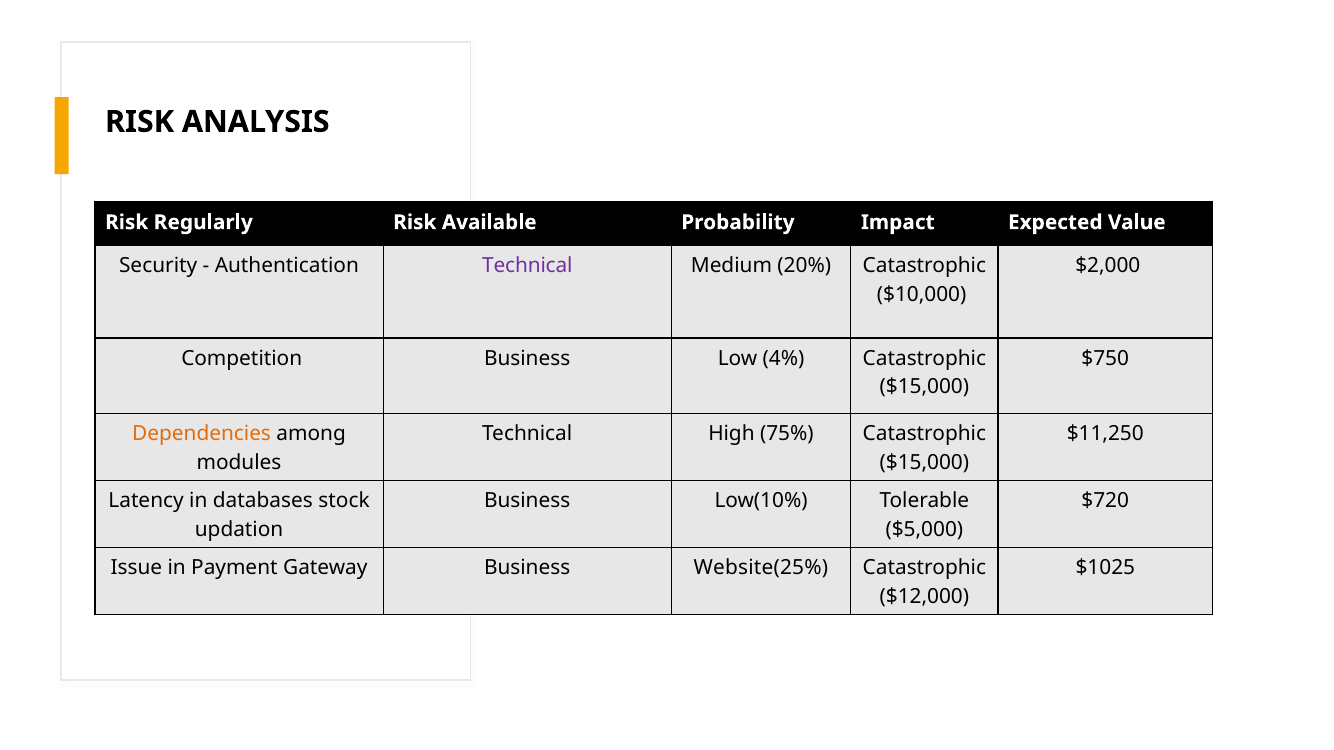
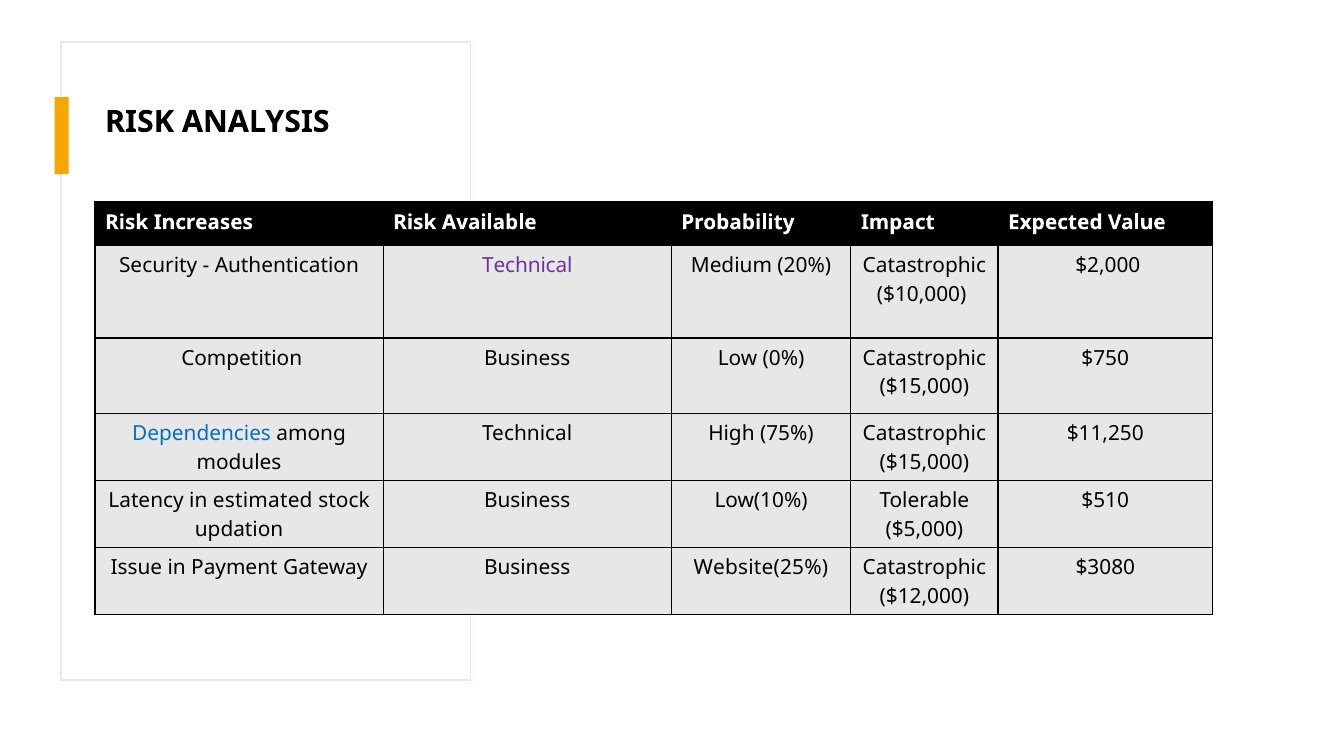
Regularly: Regularly -> Increases (203, 222)
4%: 4% -> 0% (784, 359)
Dependencies colour: orange -> blue (202, 434)
databases: databases -> estimated (263, 501)
$720: $720 -> $510 (1105, 501)
$1025: $1025 -> $3080 (1105, 568)
